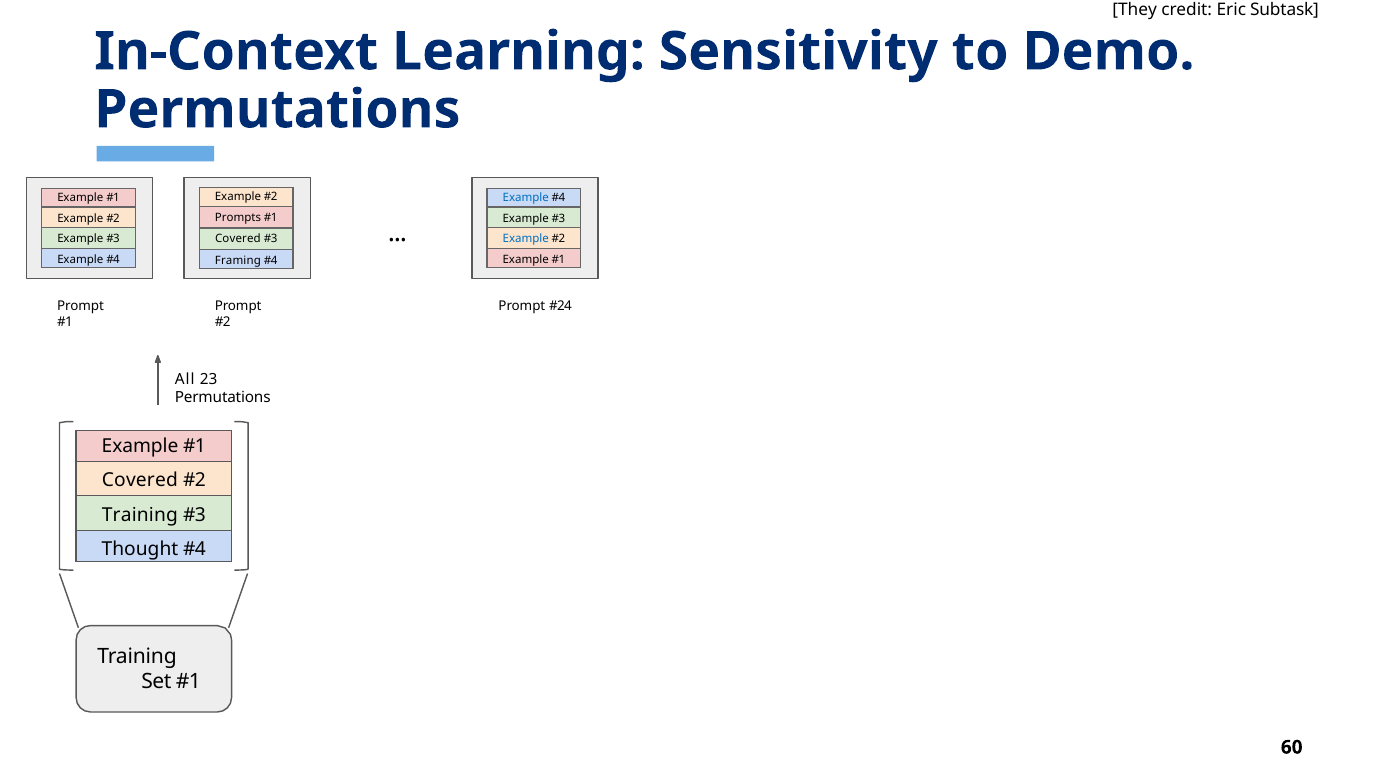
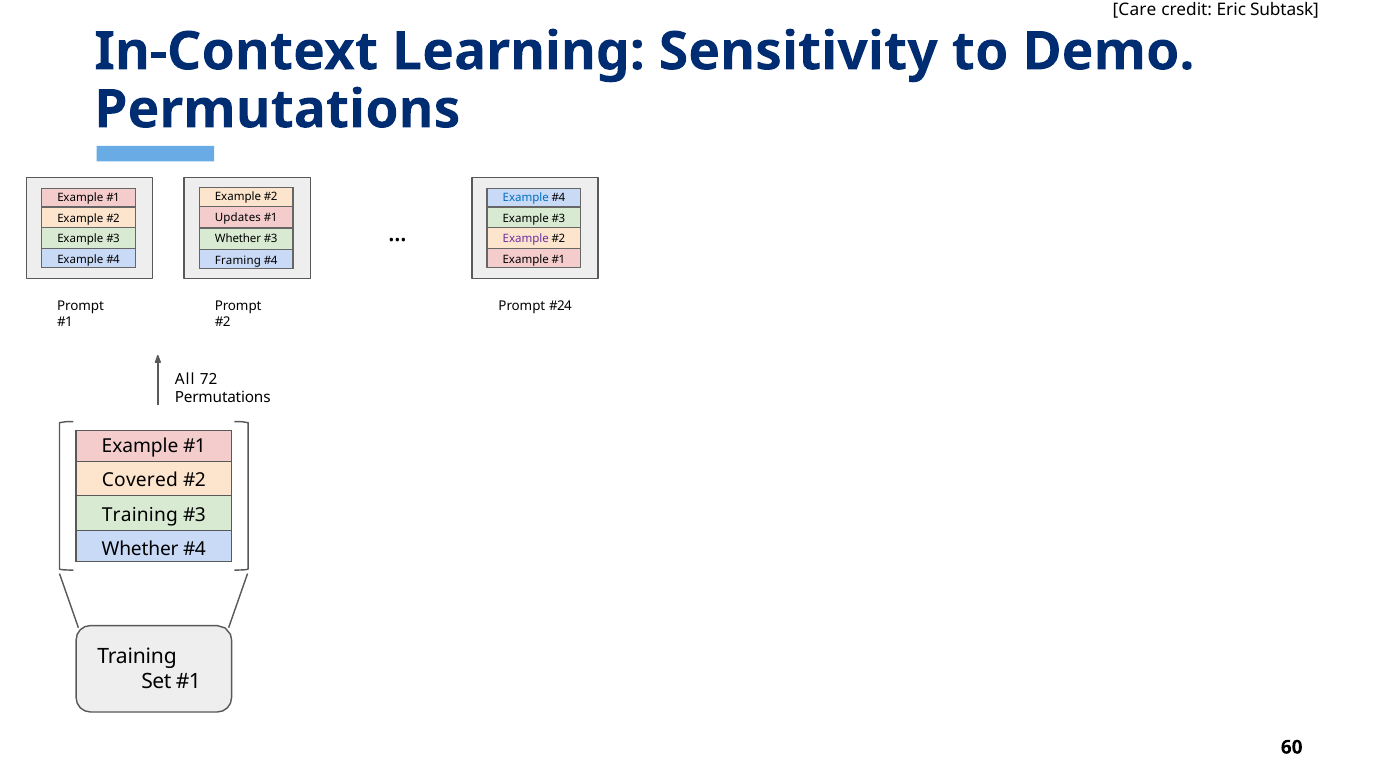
They: They -> Care (1135, 10)
Prompts: Prompts -> Updates (238, 218)
Example colour: blue -> purple (526, 239)
Covered: Covered -> Whether (238, 239)
23: 23 -> 72 (209, 379)
Thought: Thought -> Whether (140, 549)
